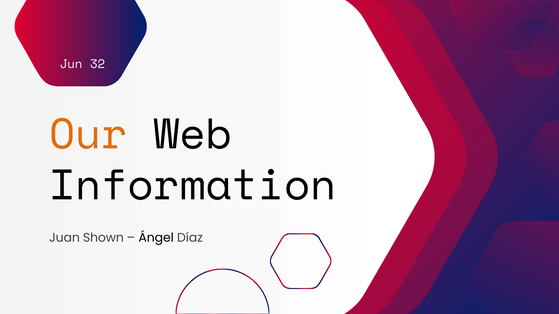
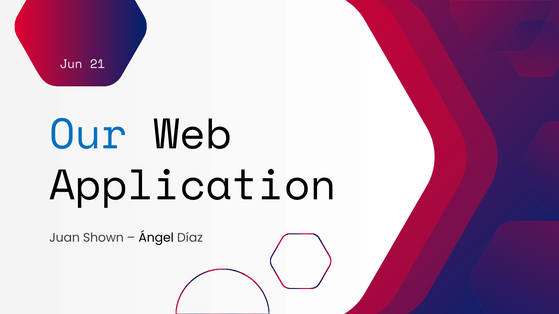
32: 32 -> 21 (98, 64)
Our colour: orange -> blue (88, 135)
Information: Information -> Application (193, 186)
